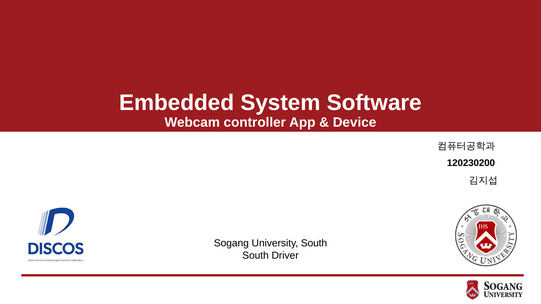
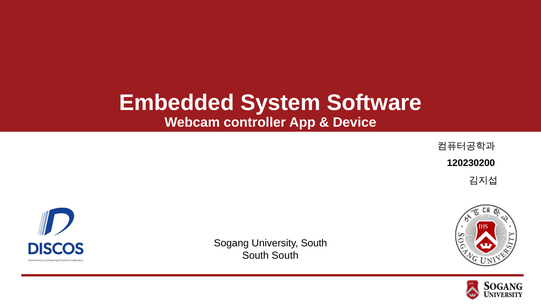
Driver: Driver -> South (285, 256)
